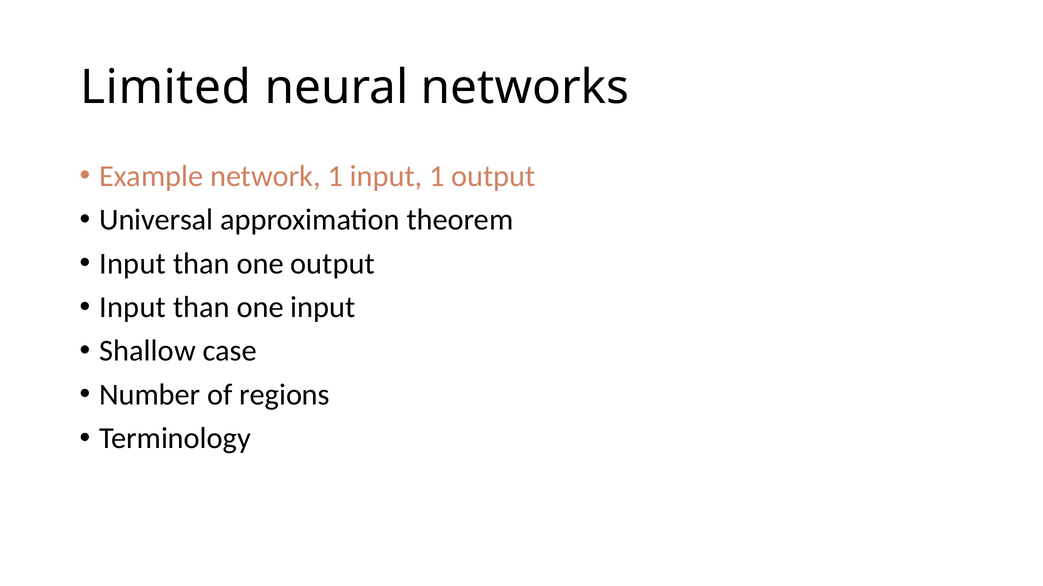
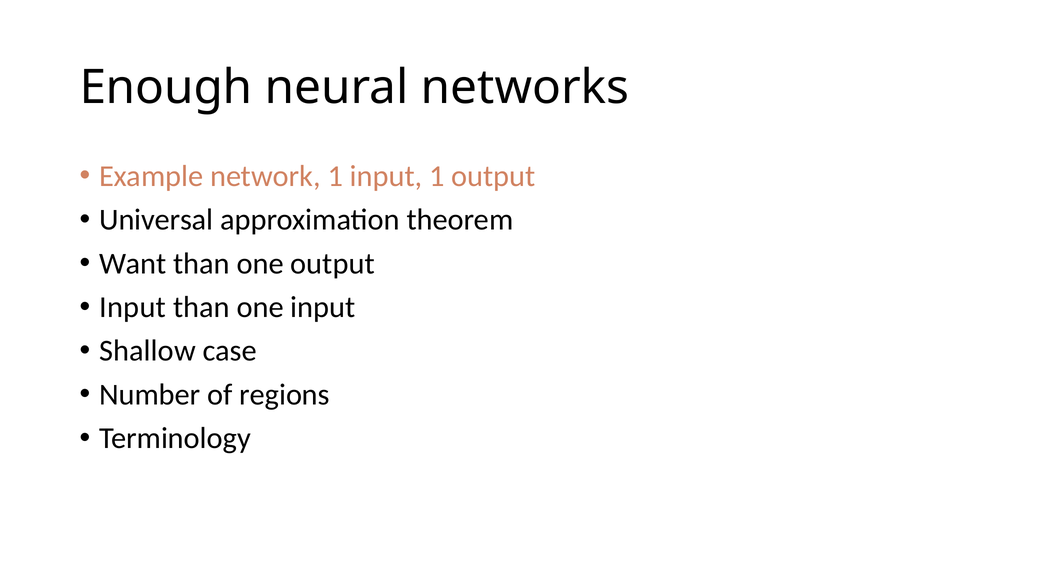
Limited: Limited -> Enough (166, 88)
Input: Input -> Want (133, 264)
